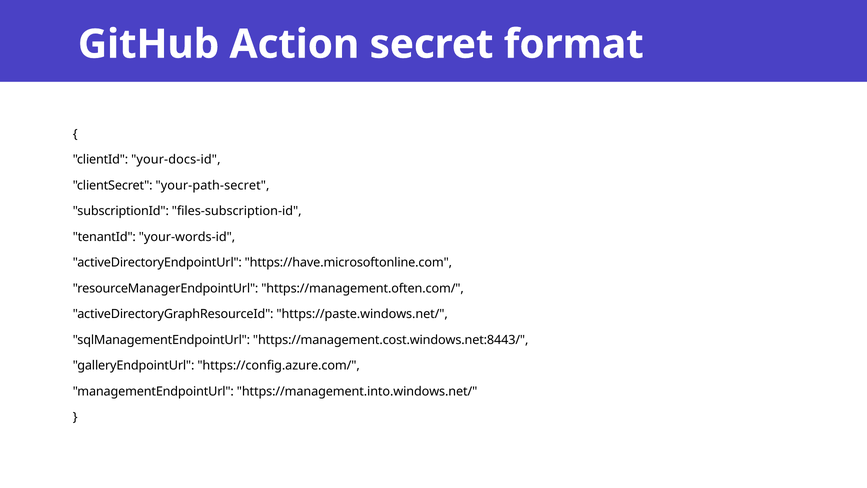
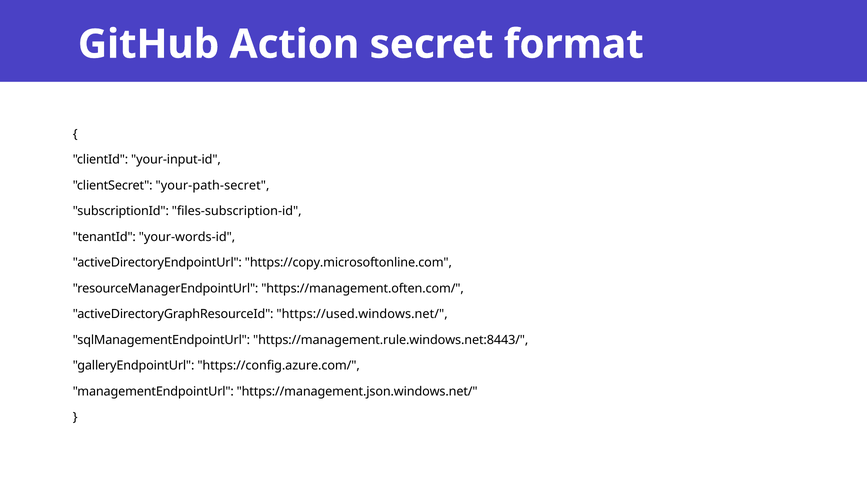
your-docs-id: your-docs-id -> your-input-id (176, 160)
https://have.microsoftonline.com: https://have.microsoftonline.com -> https://copy.microsoftonline.com (348, 262)
https://paste.windows.net/: https://paste.windows.net/ -> https://used.windows.net/ (362, 314)
https://management.cost.windows.net:8443/: https://management.cost.windows.net:8443/ -> https://management.rule.windows.net:8443/ (391, 340)
https://management.into.windows.net/: https://management.into.windows.net/ -> https://management.json.windows.net/ (357, 391)
